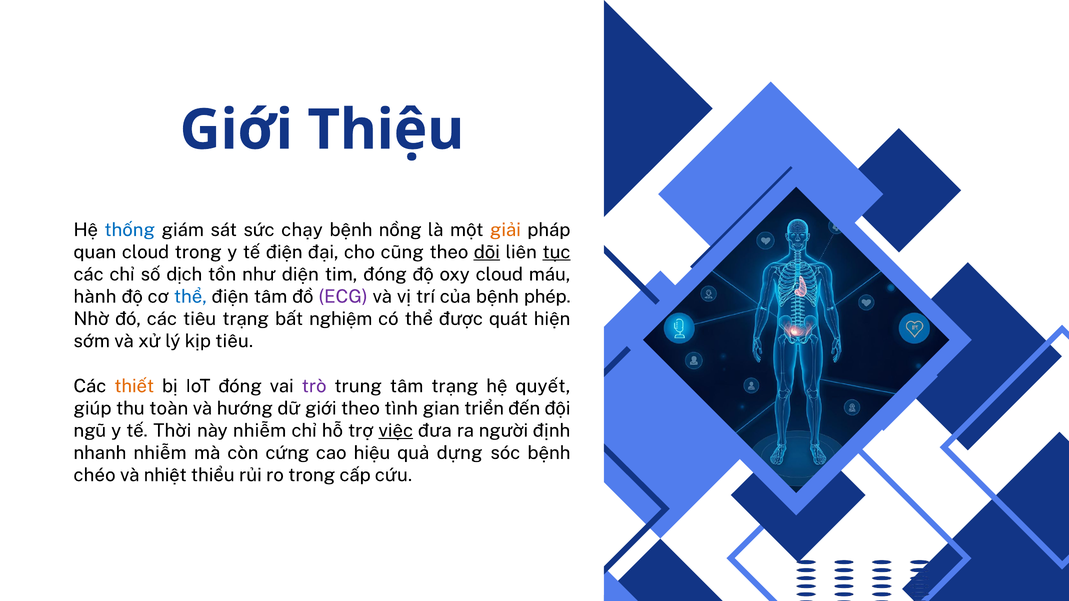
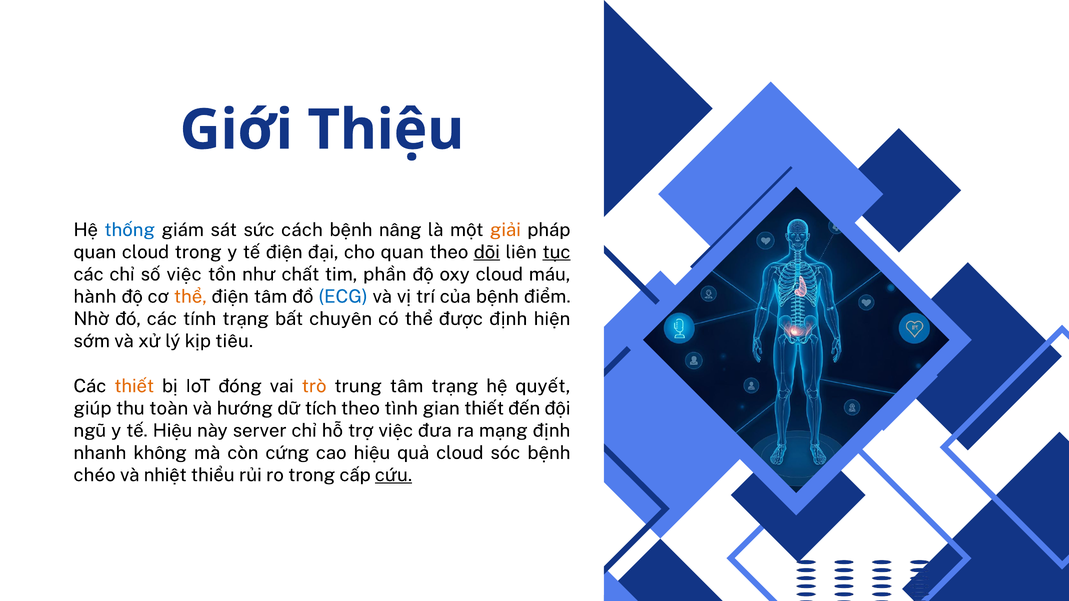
chạy: chạy -> cách (302, 230)
nồng: nồng -> nâng (400, 230)
cho cũng: cũng -> quan (402, 252)
số dịch: dịch -> việc (184, 274)
diện: diện -> chất (300, 274)
tim đóng: đóng -> phần (385, 274)
thể colour: blue -> orange (190, 297)
ECG colour: purple -> blue (343, 297)
phép: phép -> điểm (547, 297)
các tiêu: tiêu -> tính (200, 319)
nghiệm: nghiệm -> chuyên (341, 319)
được quát: quát -> định (508, 319)
trò colour: purple -> orange (314, 386)
dữ giới: giới -> tích (321, 409)
gian triển: triển -> thiết (484, 409)
tế Thời: Thời -> Hiệu (173, 431)
này nhiễm: nhiễm -> server (260, 431)
việc underline: present -> none (396, 431)
người: người -> mạng (503, 431)
nhanh nhiễm: nhiễm -> không (160, 453)
quả dựng: dựng -> cloud (460, 453)
cứu underline: none -> present (393, 475)
